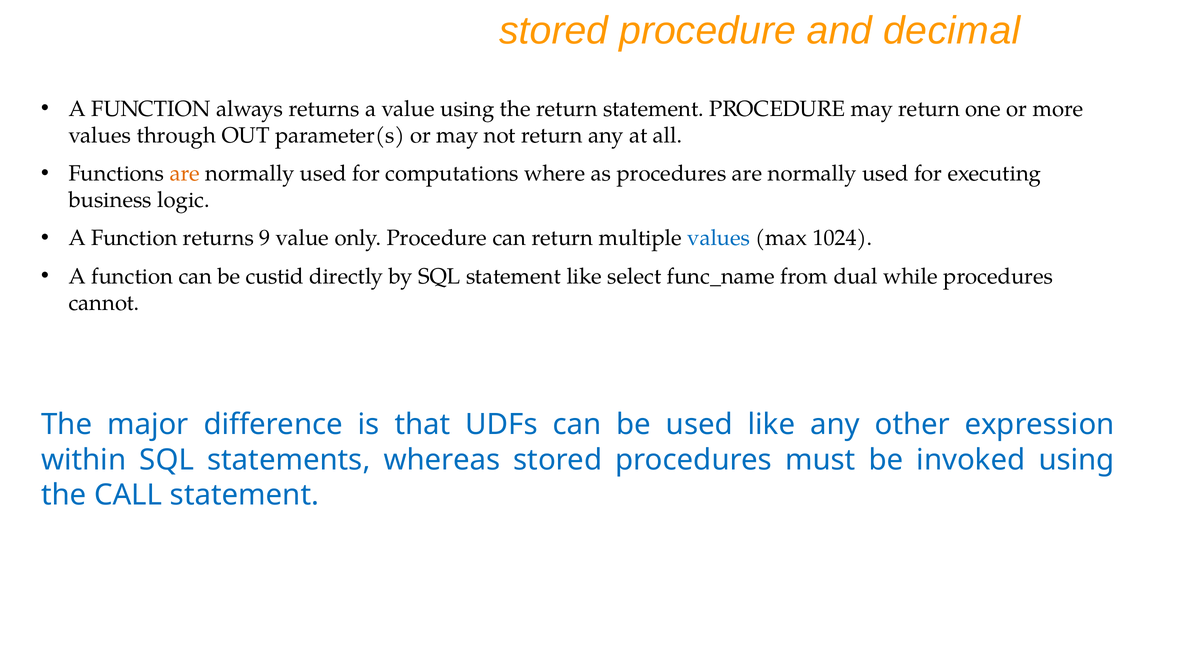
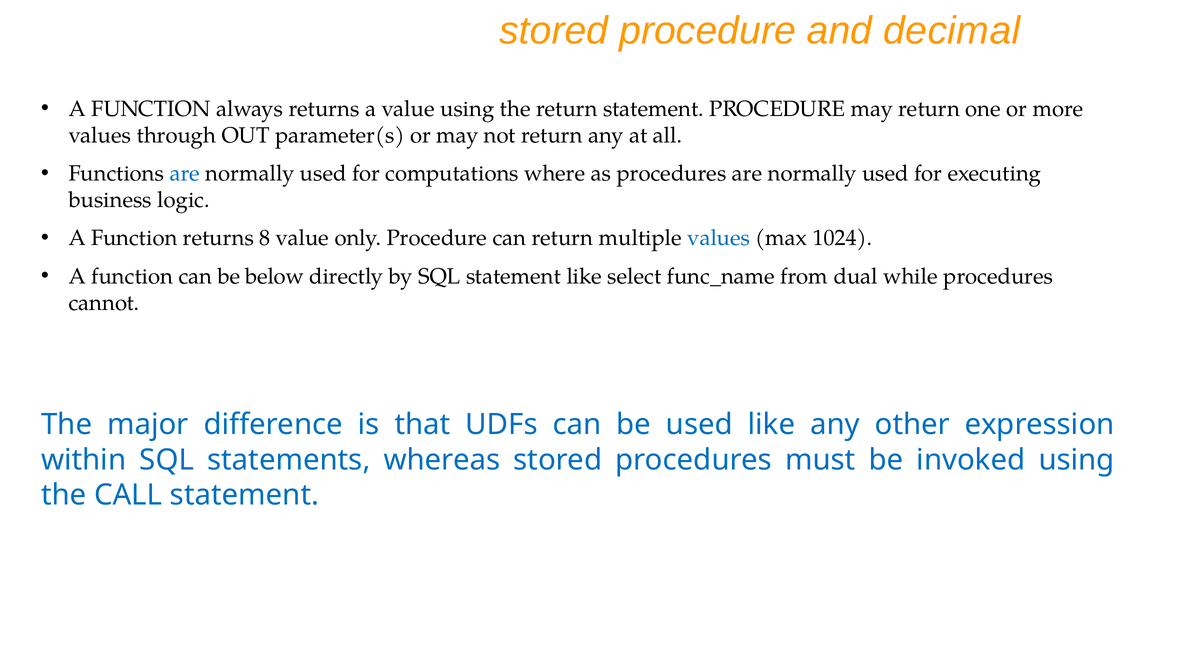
are colour: orange -> blue (185, 173)
9: 9 -> 8 (265, 238)
custid: custid -> below (275, 276)
